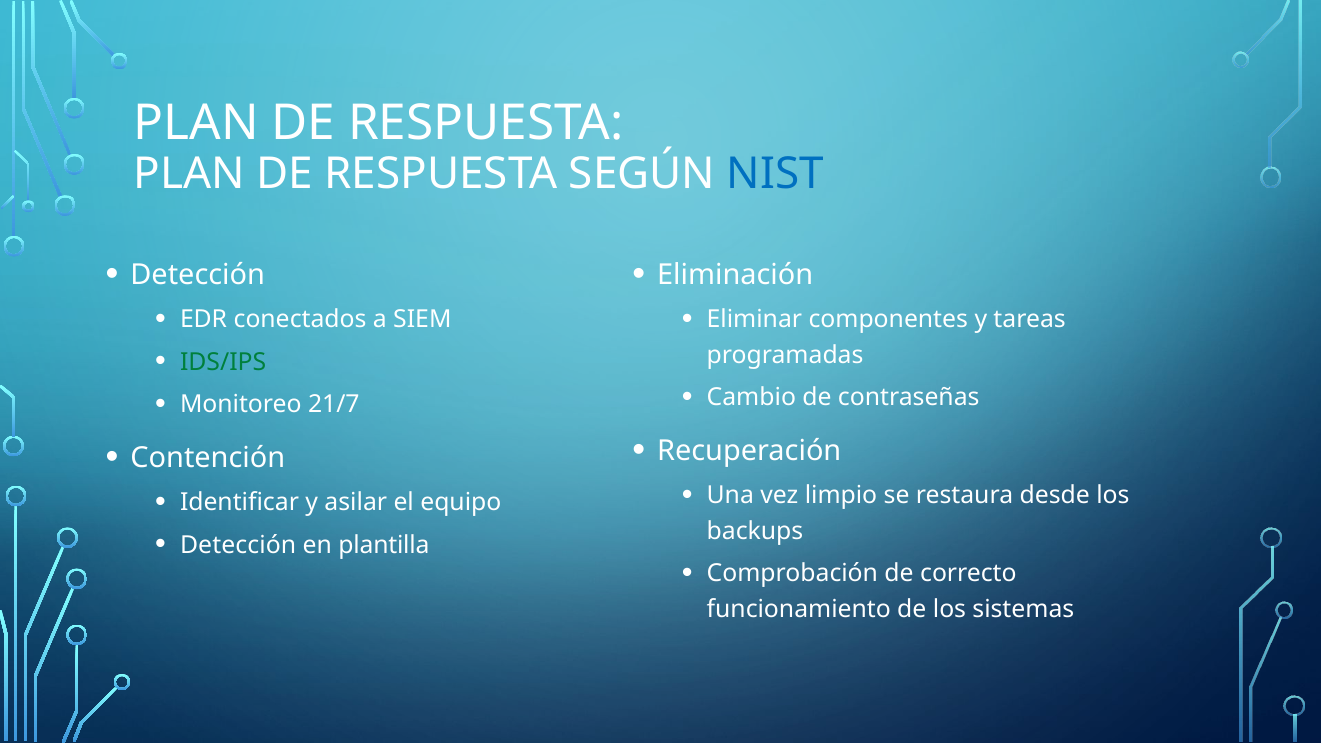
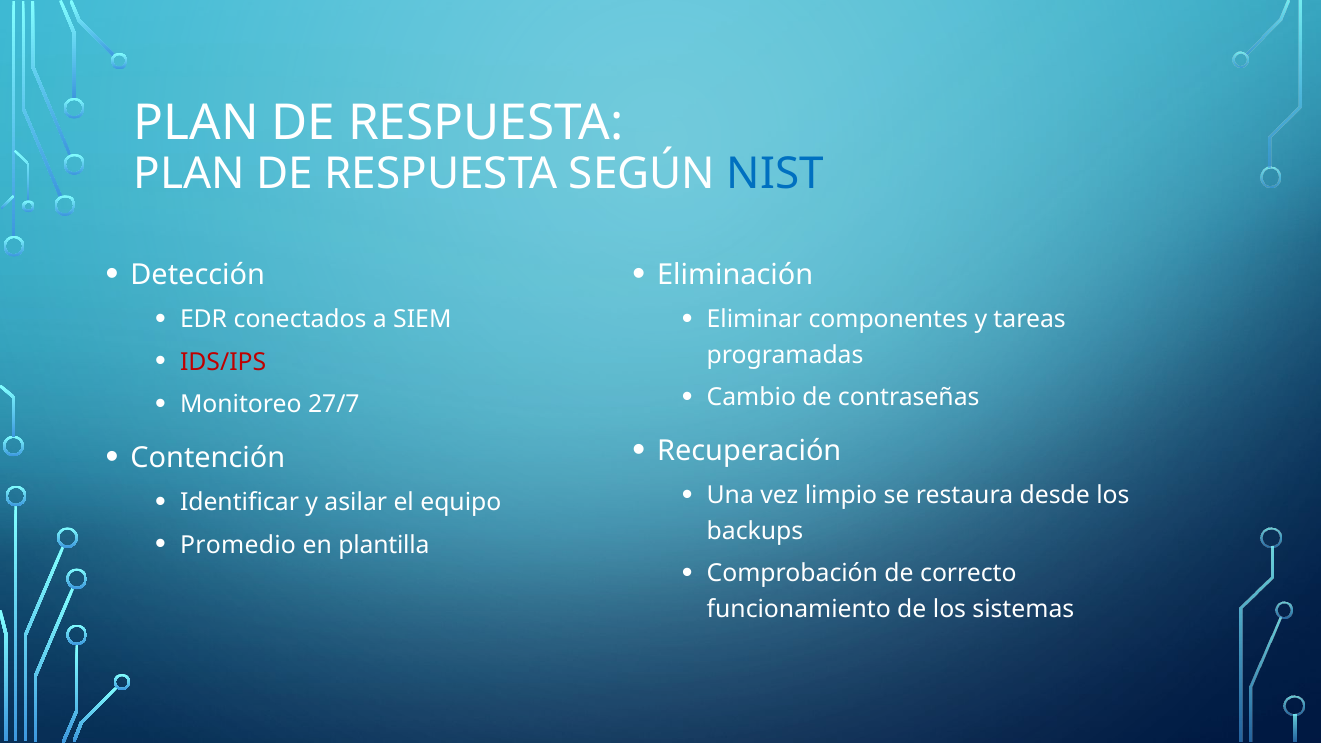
IDS/IPS colour: green -> red (223, 362)
21/7: 21/7 -> 27/7 (334, 405)
Detección: Detección -> Promedio (238, 545)
